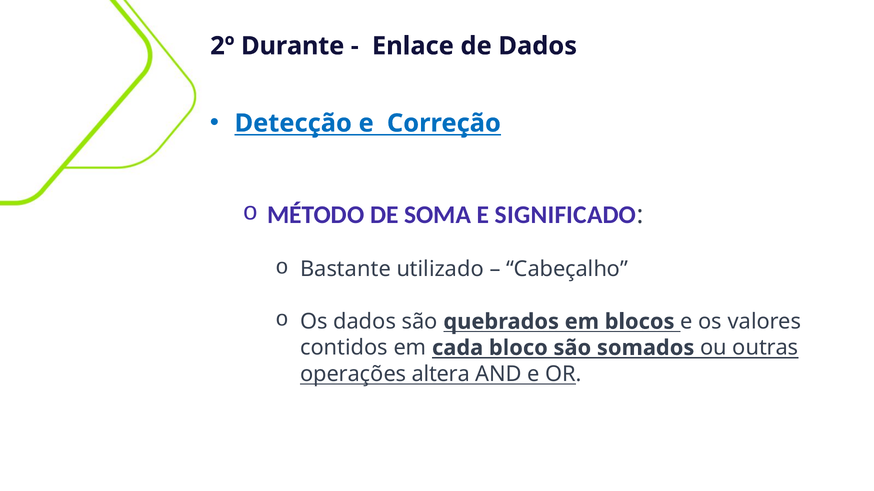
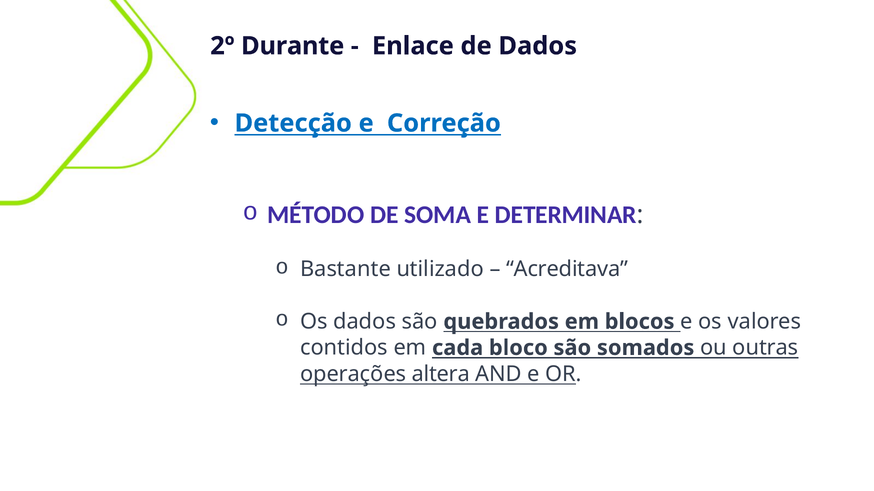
SIGNIFICADO: SIGNIFICADO -> DETERMINAR (566, 215)
Cabeçalho: Cabeçalho -> Acreditava (567, 270)
